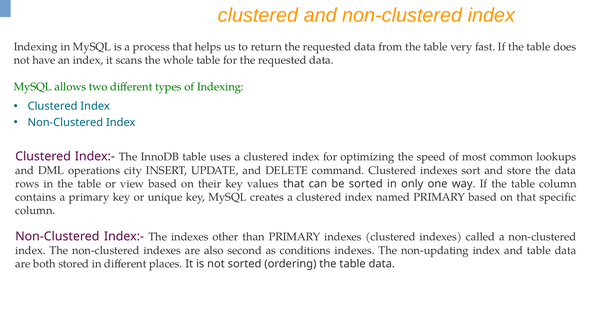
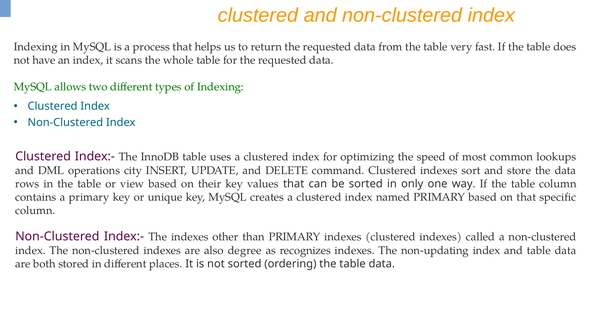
second: second -> degree (245, 251)
conditions: conditions -> recognizes (305, 251)
